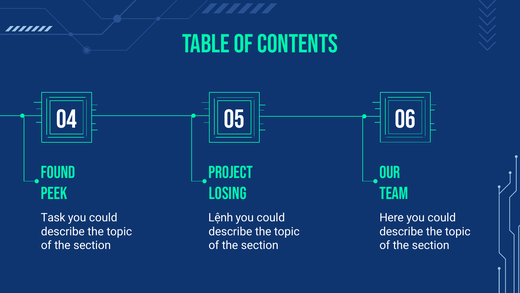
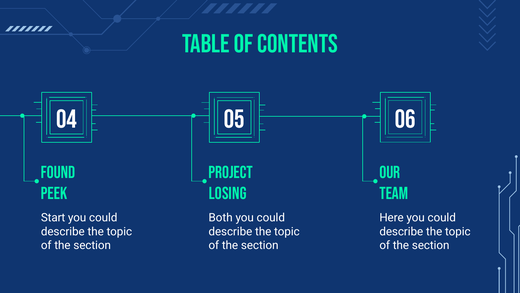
Task: Task -> Start (53, 217)
Lệnh: Lệnh -> Both (221, 217)
